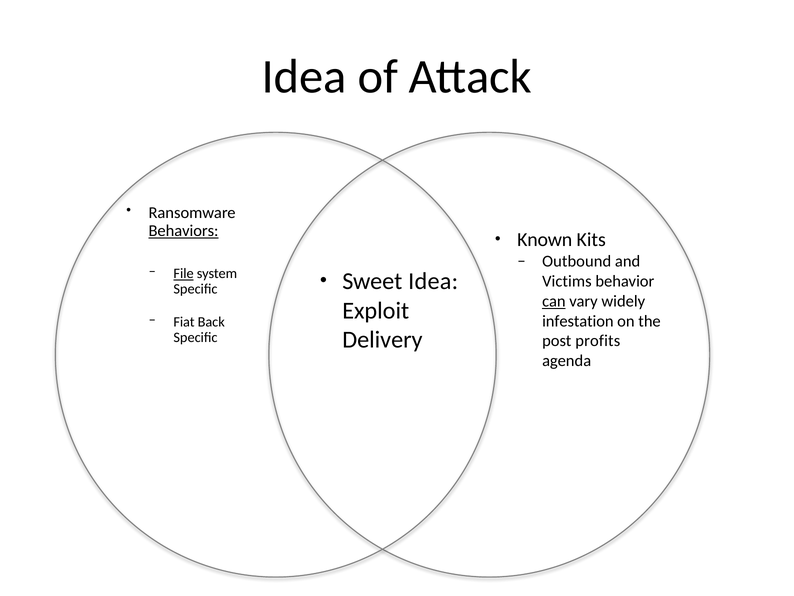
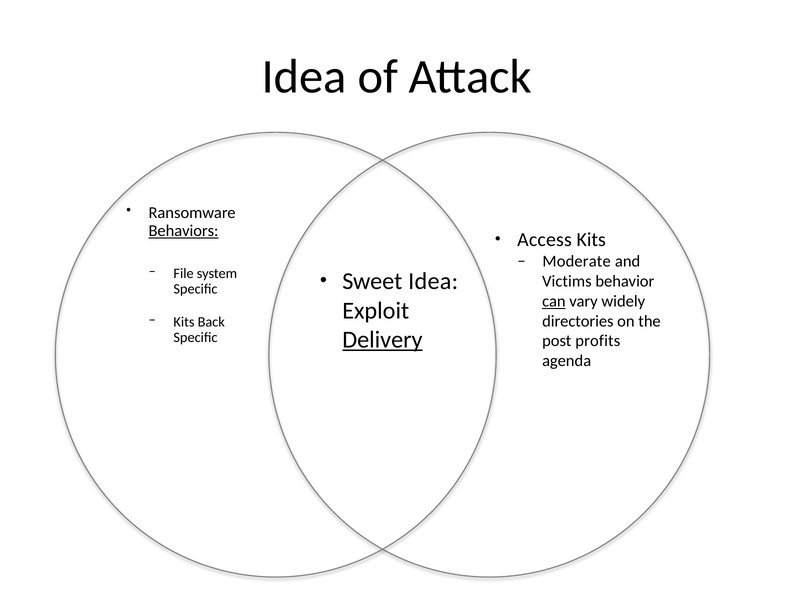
Known: Known -> Access (545, 240)
Outbound: Outbound -> Moderate (577, 261)
File underline: present -> none (184, 274)
Fiat: Fiat -> Kits (184, 322)
infestation: infestation -> directories (578, 321)
Delivery underline: none -> present (382, 339)
